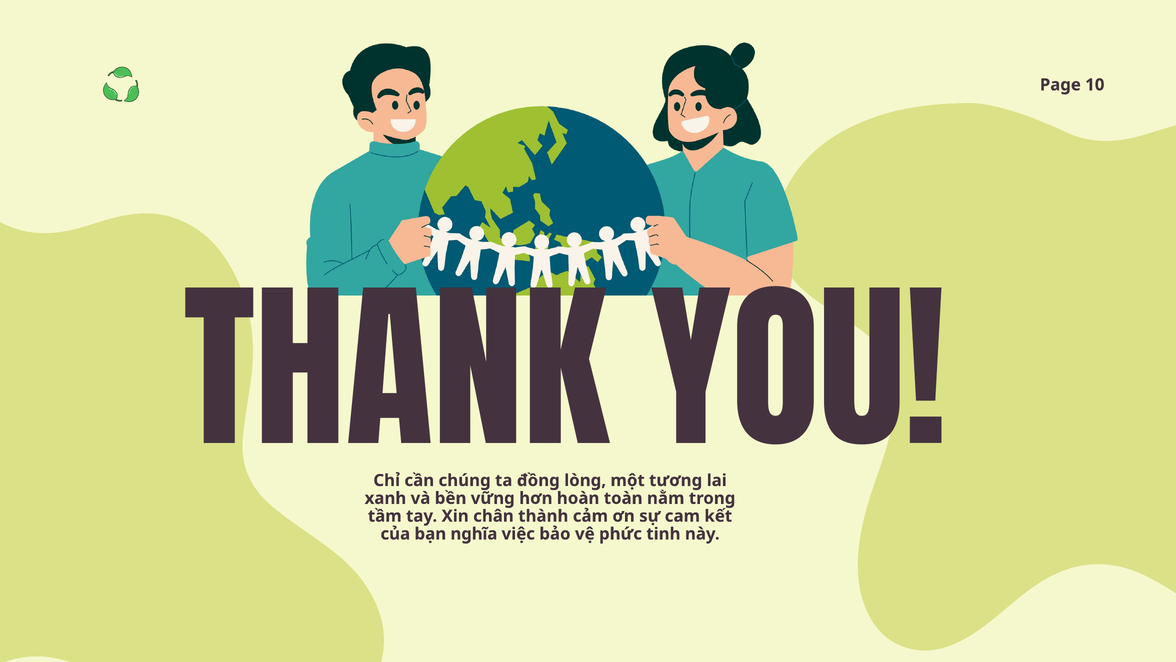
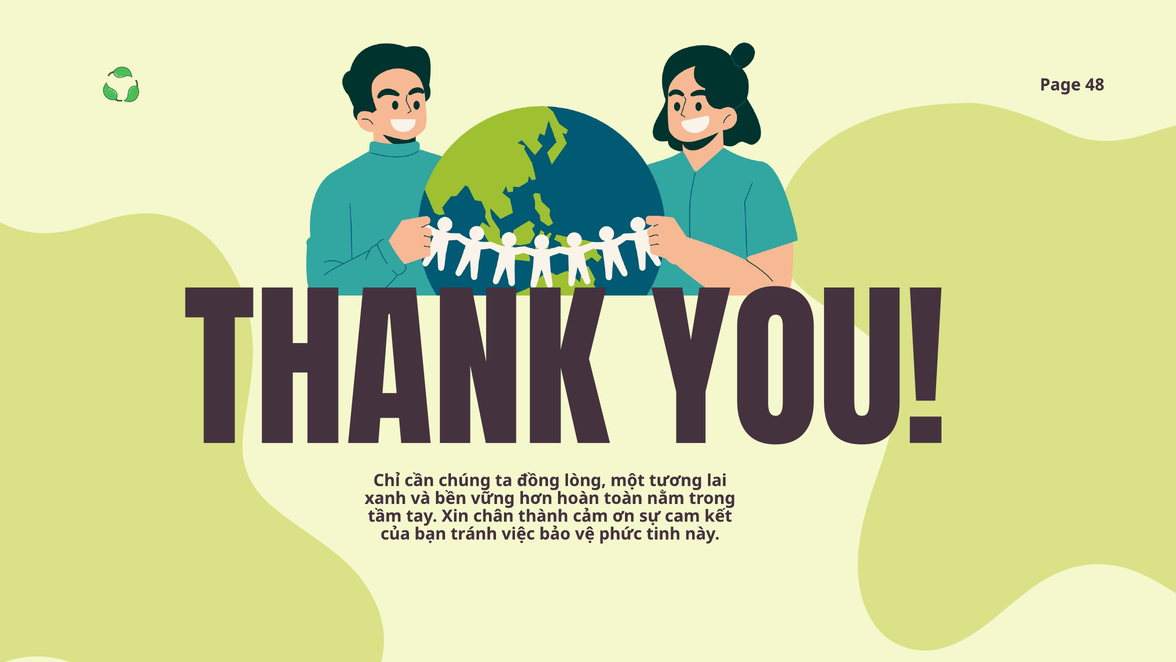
10: 10 -> 48 (1095, 85)
nghĩa: nghĩa -> tránh (474, 534)
